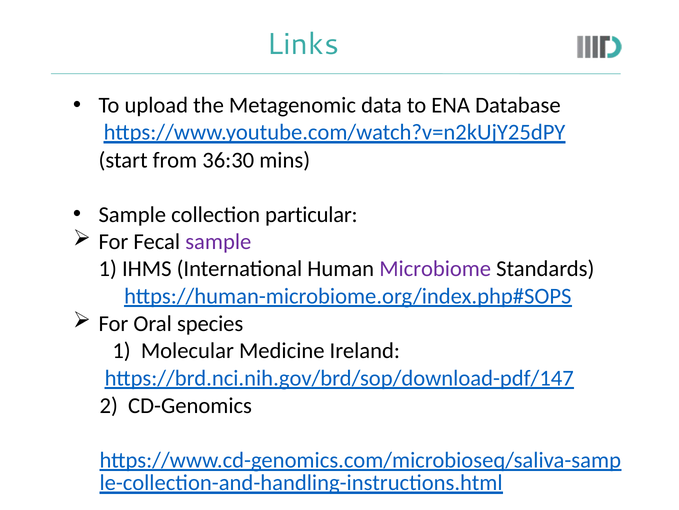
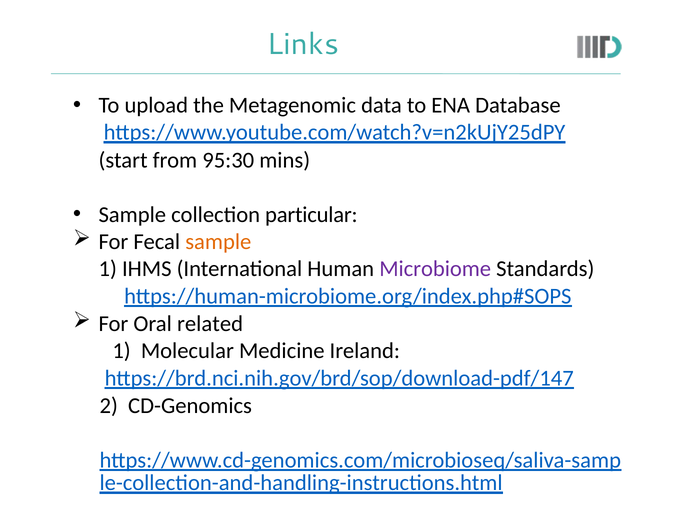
36:30: 36:30 -> 95:30 (228, 160)
sample colour: purple -> orange (218, 241)
species: species -> related (210, 323)
